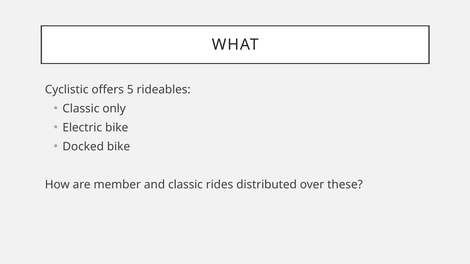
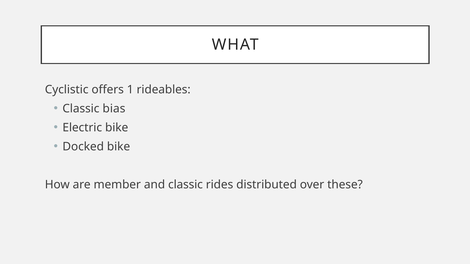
5: 5 -> 1 (130, 90)
only: only -> bias (114, 109)
